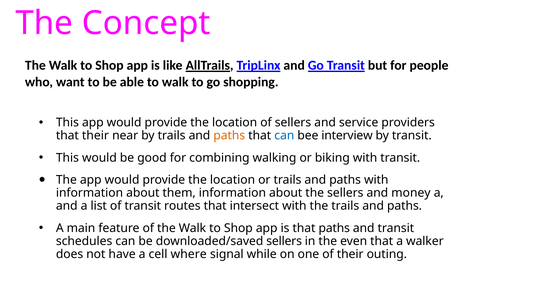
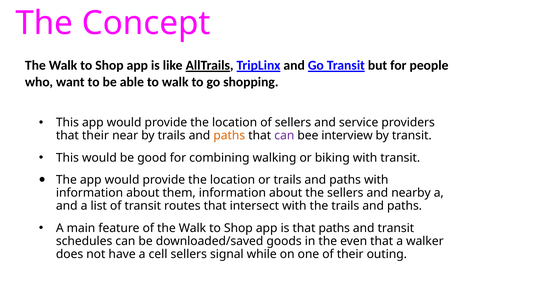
can colour: blue -> purple (284, 136)
money: money -> nearby (411, 193)
downloaded/saved sellers: sellers -> goods (284, 241)
cell where: where -> sellers (189, 254)
